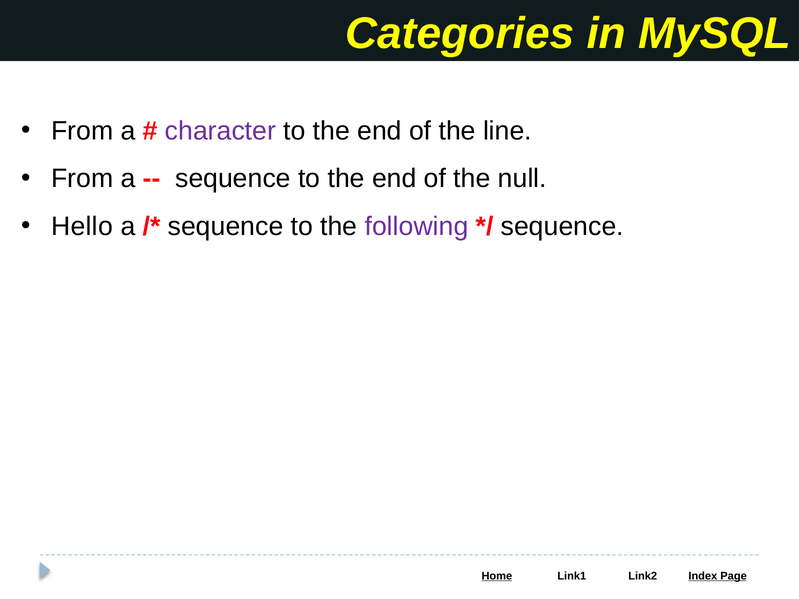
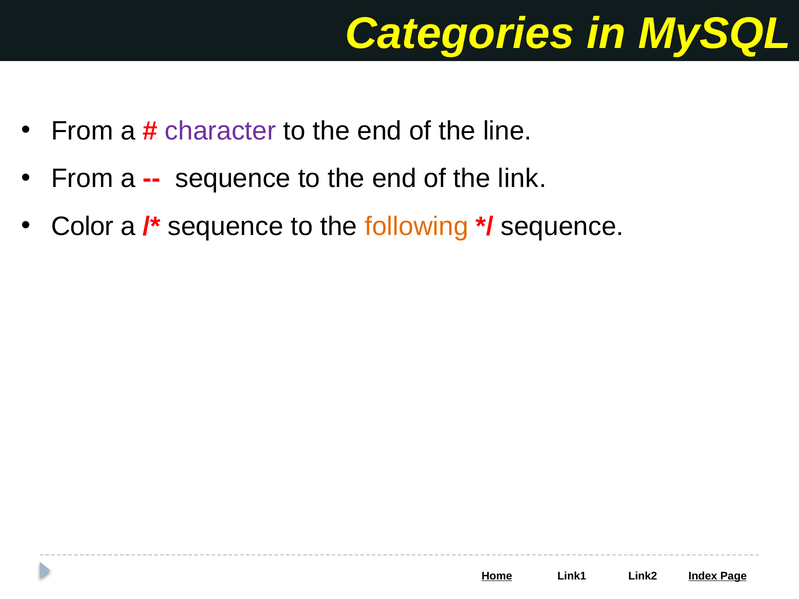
null: null -> link (522, 179)
Hello: Hello -> Color (82, 227)
following colour: purple -> orange (417, 227)
